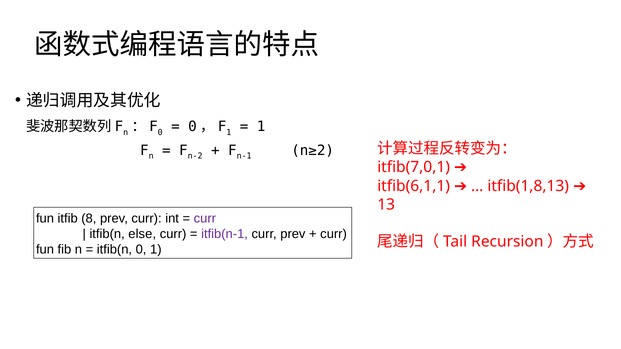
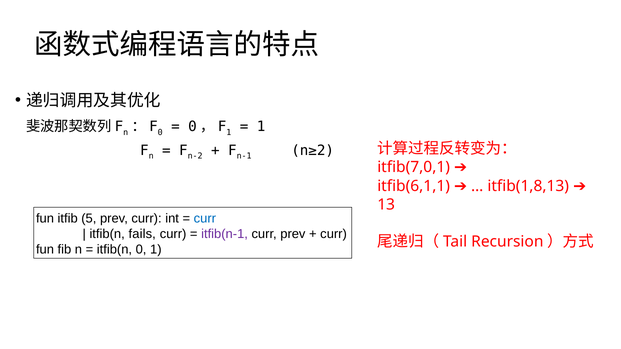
8: 8 -> 5 (89, 218)
curr colour: purple -> blue (205, 218)
else: else -> fails (142, 234)
